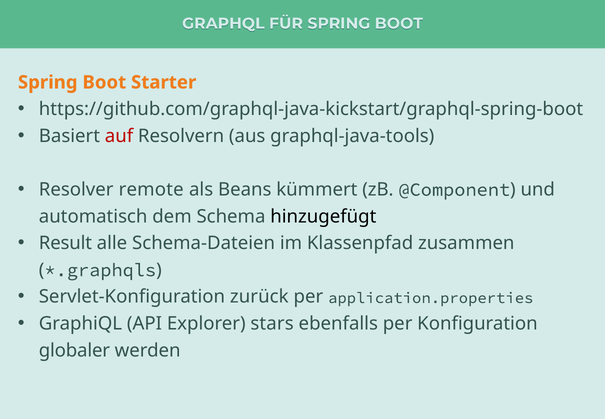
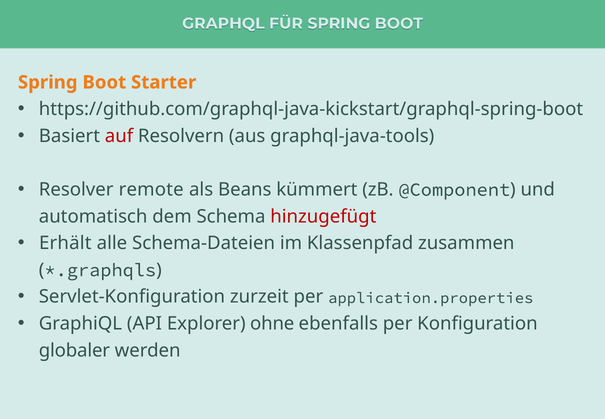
hinzugefügt colour: black -> red (323, 216)
Result: Result -> Erhält (65, 243)
zurück: zurück -> zurzeit (259, 297)
stars: stars -> ohne (272, 324)
